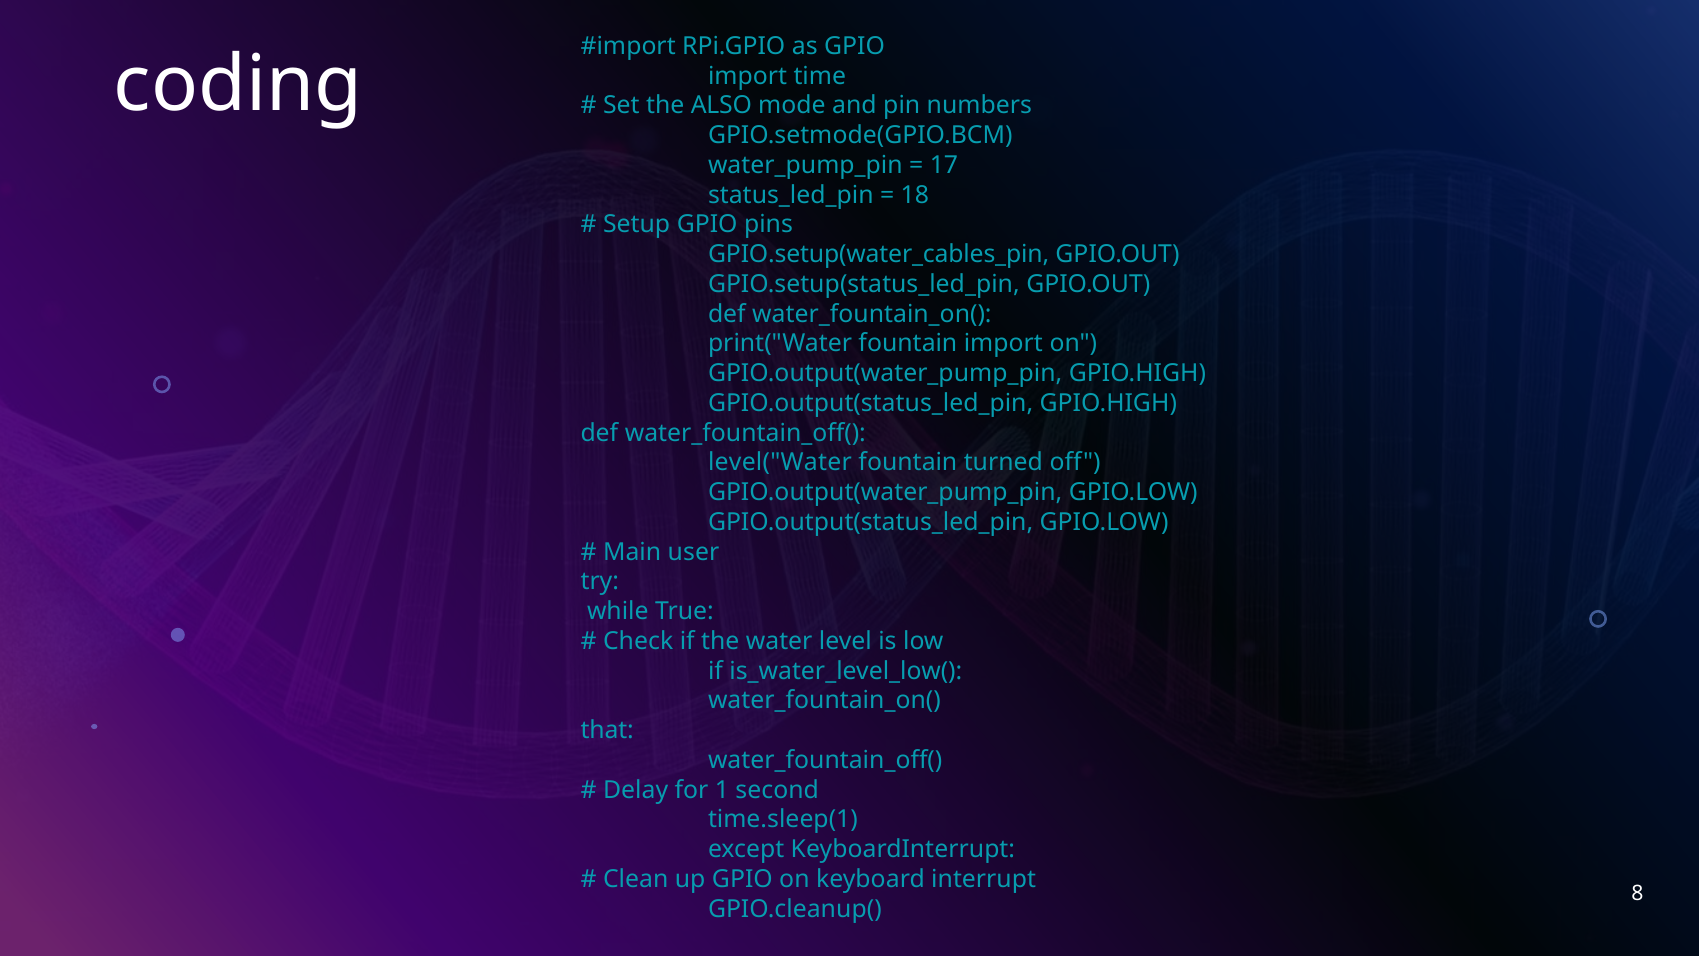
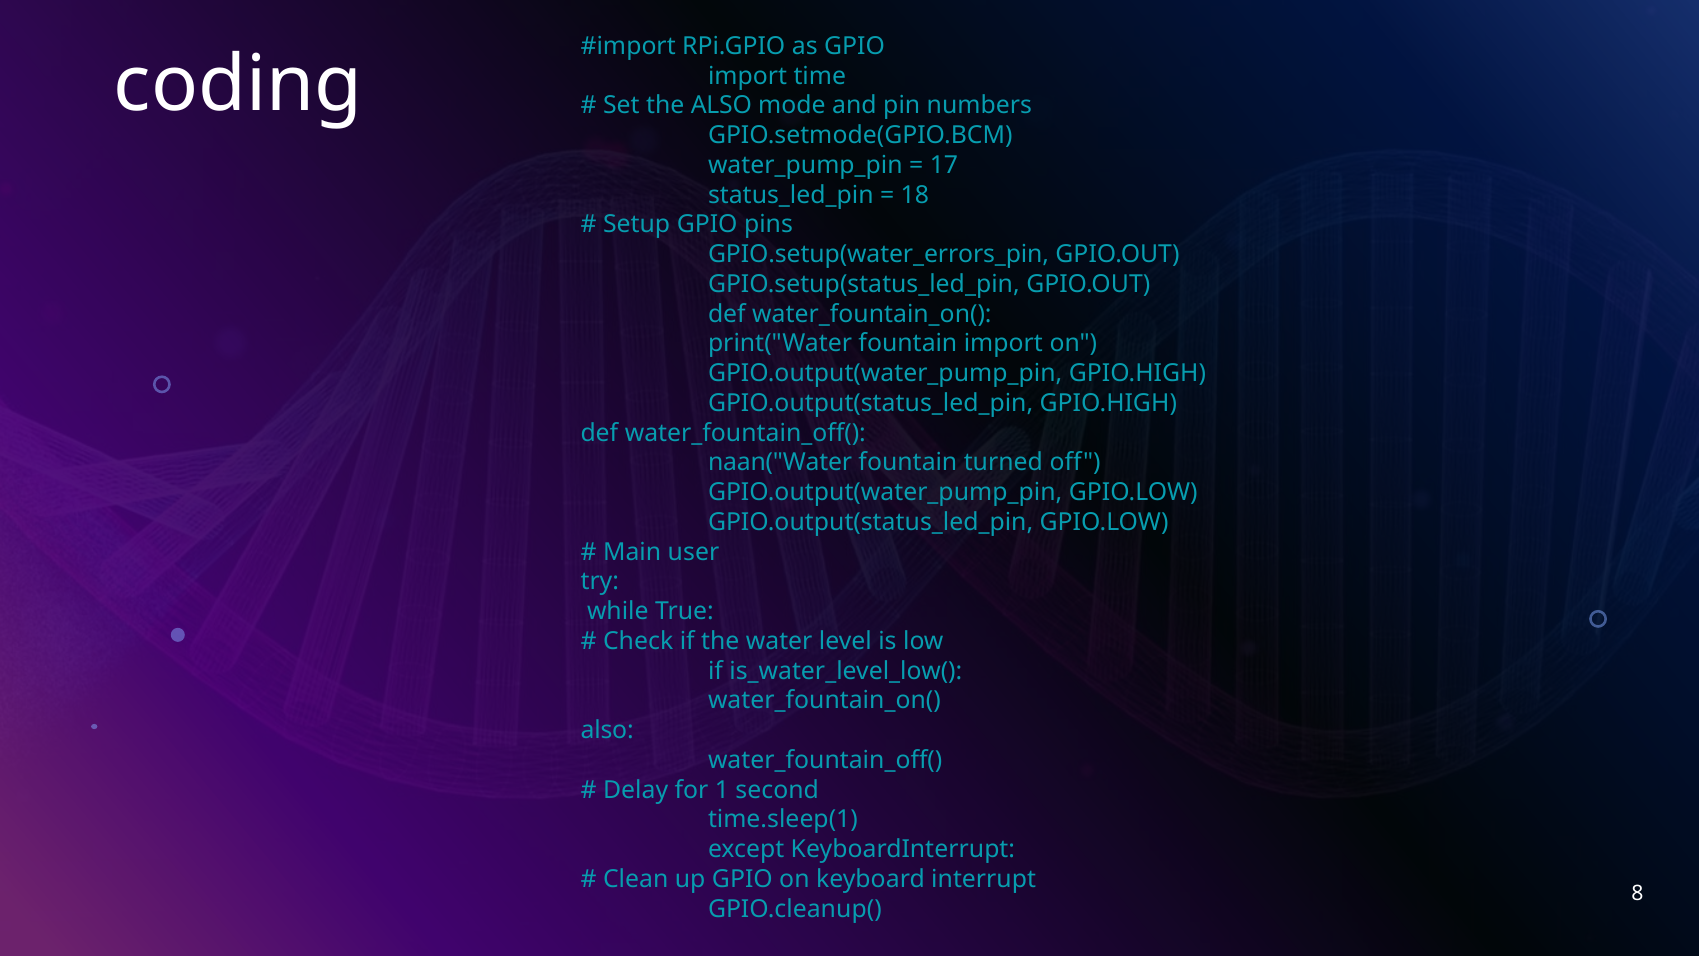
GPIO.setup(water_cables_pin: GPIO.setup(water_cables_pin -> GPIO.setup(water_errors_pin (879, 254)
level("Water: level("Water -> naan("Water (780, 463)
that: that -> also (607, 730)
